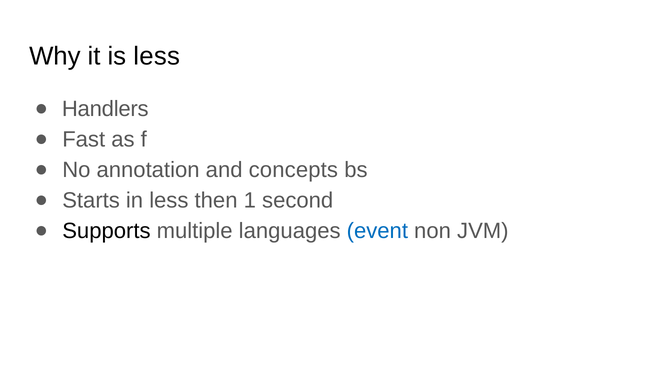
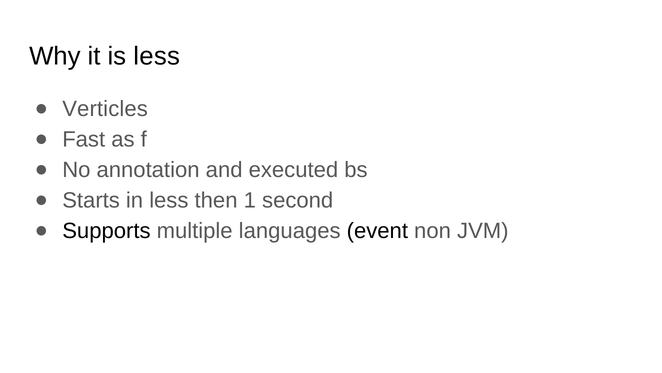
Handlers: Handlers -> Verticles (105, 109)
concepts: concepts -> executed (293, 170)
event colour: blue -> black (377, 231)
